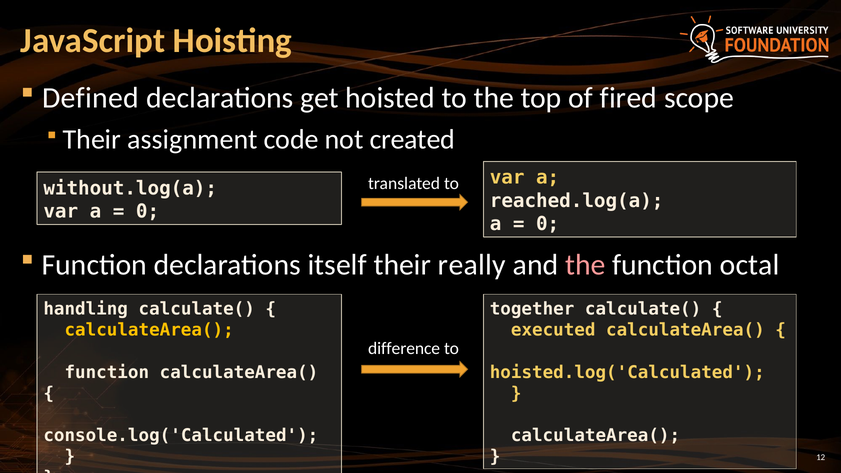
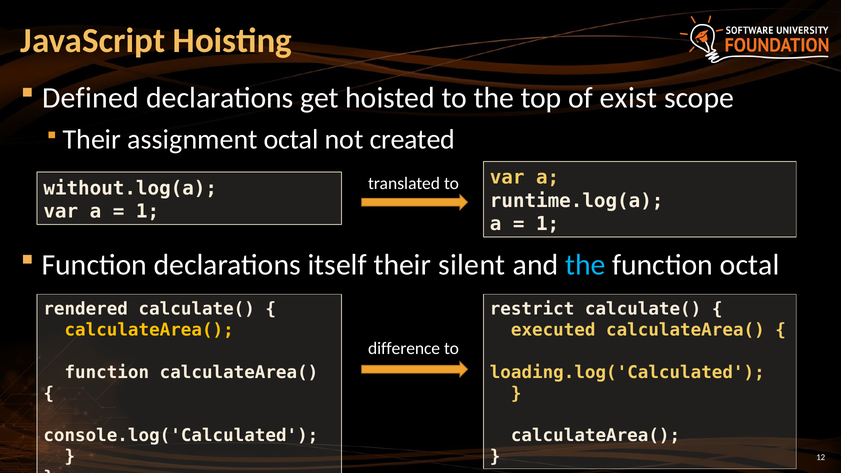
fired: fired -> exist (628, 98)
assignment code: code -> octal (291, 140)
reached.log(a: reached.log(a -> runtime.log(a (577, 201)
0: 0 -> 1 (148, 211)
0: 0 -> 1 (548, 224)
really: really -> silent (472, 265)
the colour: pink -> light blue (585, 265)
handling: handling -> rendered (86, 309)
together: together -> restrict (532, 309)
hoisted.log('Calculated: hoisted.log('Calculated -> loading.log('Calculated (627, 372)
